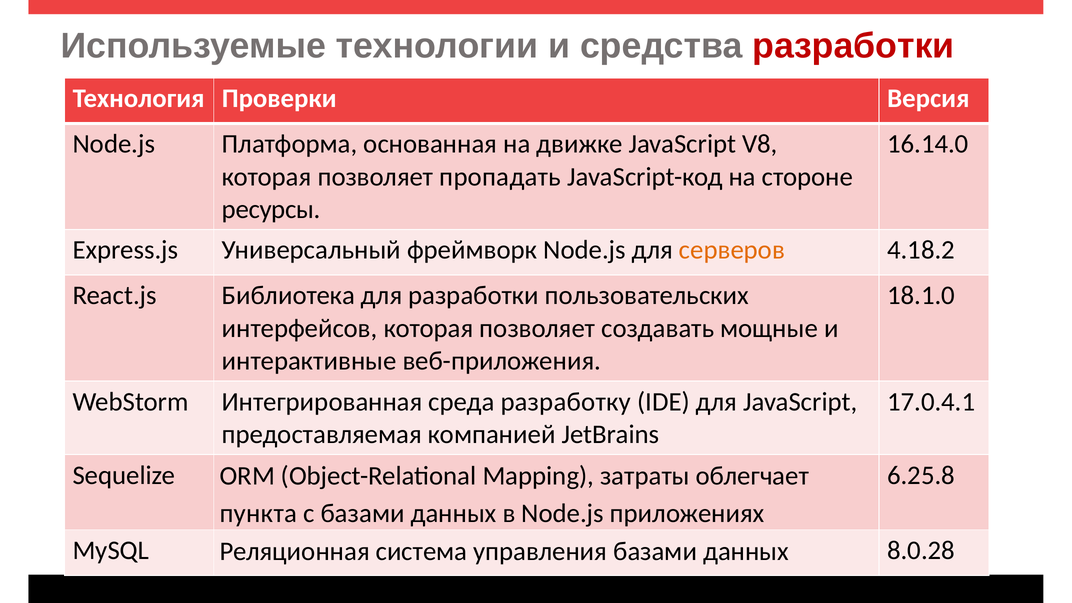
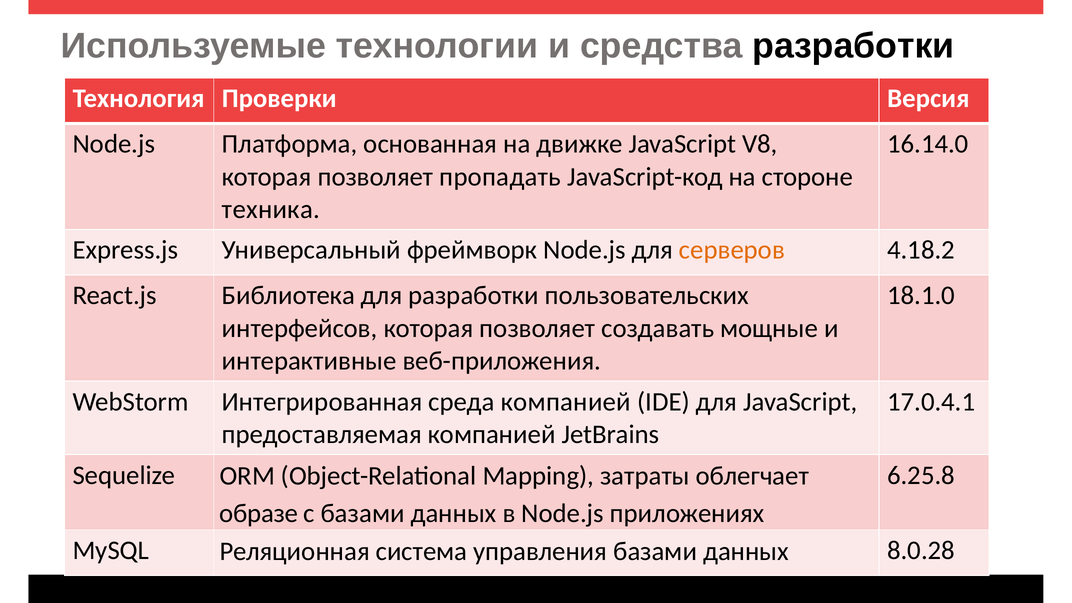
разработки colour: red -> black (853, 46)
ресурсы: ресурсы -> техника (271, 209)
среда разработку: разработку -> компанией (566, 402)
пункта: пункта -> образе (259, 514)
